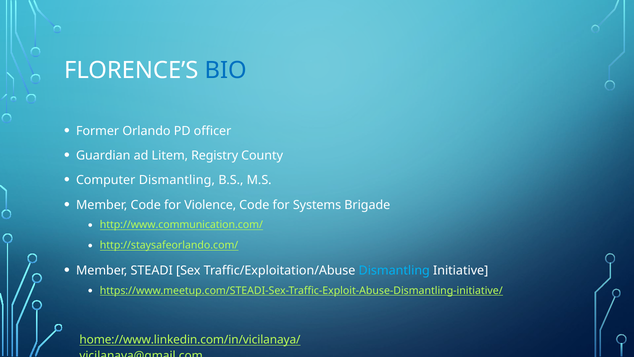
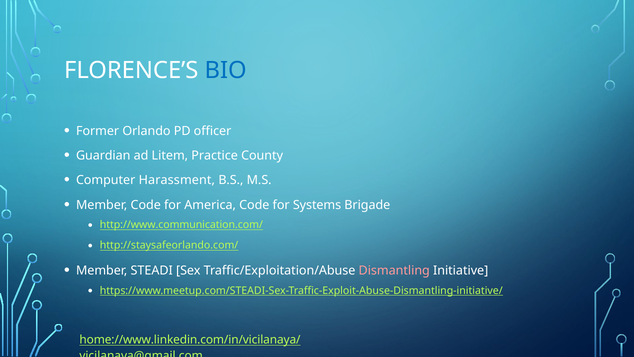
Registry: Registry -> Practice (215, 155)
Computer Dismantling: Dismantling -> Harassment (177, 180)
Violence: Violence -> America (210, 205)
Dismantling colour: light blue -> pink (394, 270)
